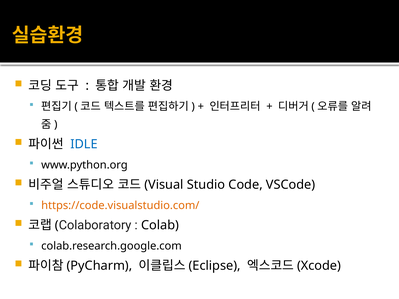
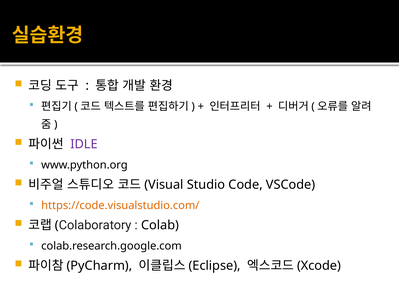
IDLE colour: blue -> purple (84, 144)
